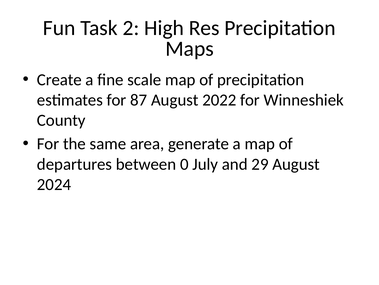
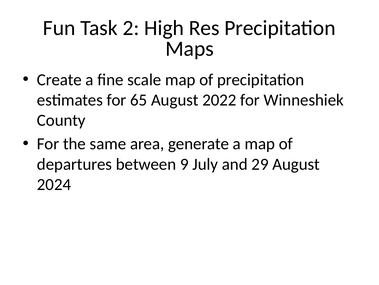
87: 87 -> 65 (139, 100)
0: 0 -> 9 (184, 164)
